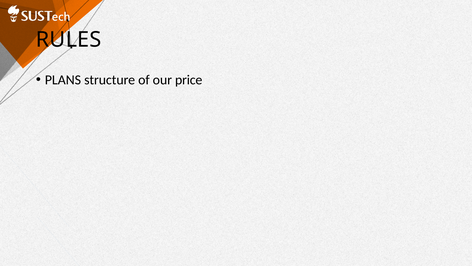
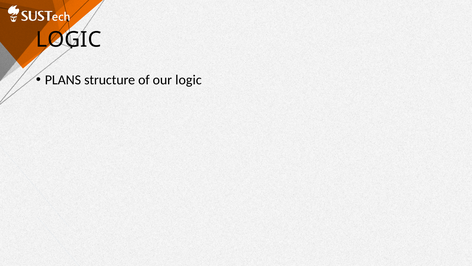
RULES: RULES -> LOGIC (69, 40)
our price: price -> logic (189, 80)
